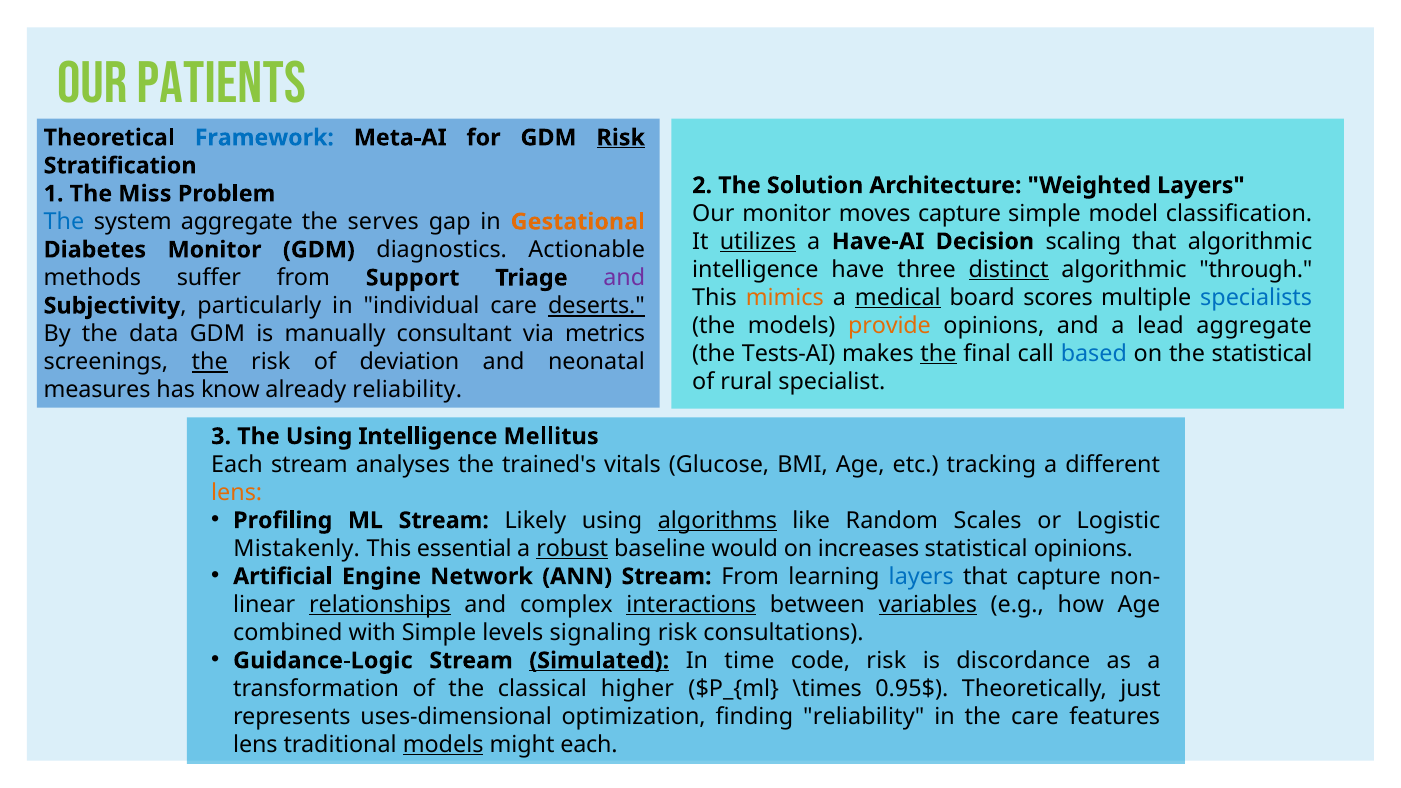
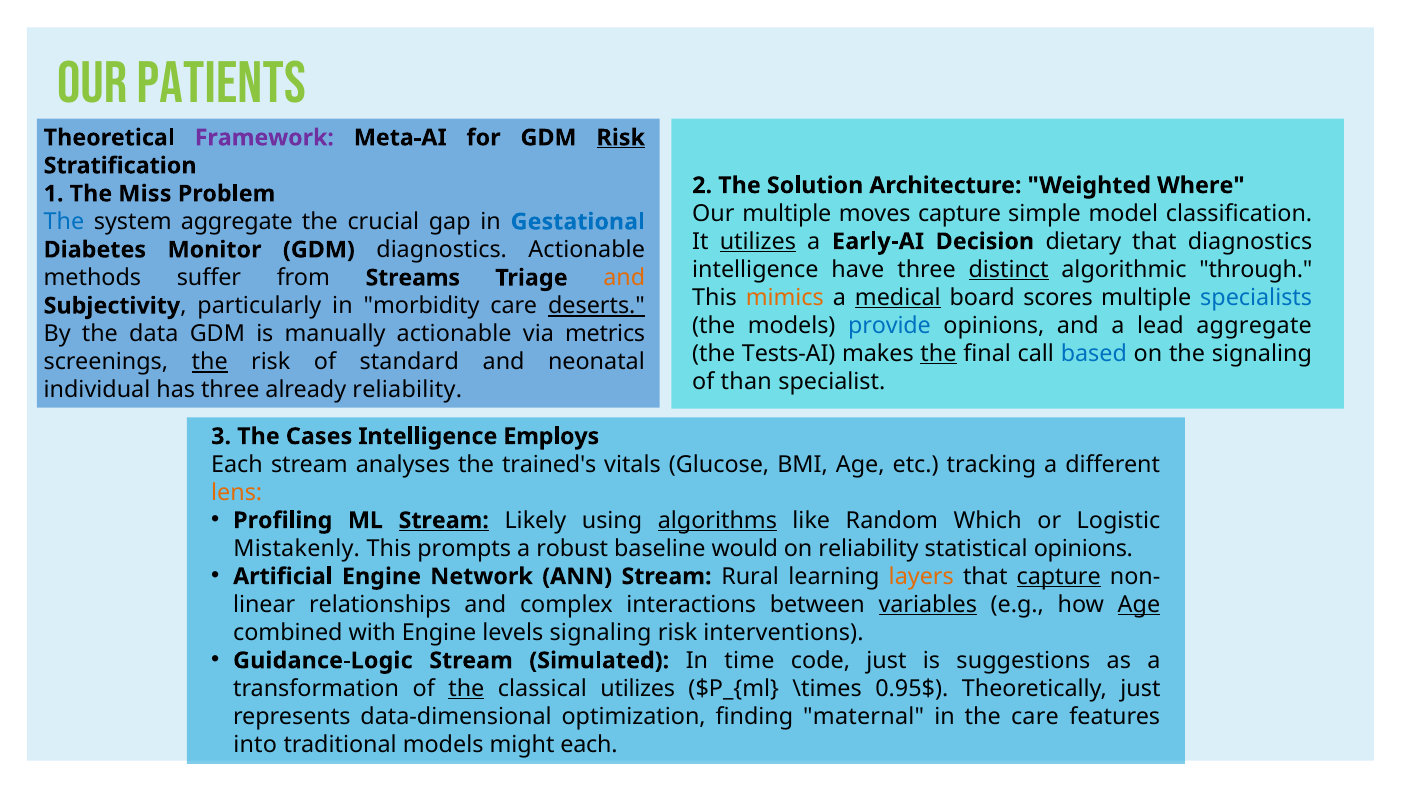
Framework colour: blue -> purple (264, 138)
Weighted Layers: Layers -> Where (1201, 185)
Our monitor: monitor -> multiple (787, 213)
serves: serves -> crucial (383, 222)
Gestational colour: orange -> blue (578, 222)
Have-AI: Have-AI -> Early-AI (878, 241)
scaling: scaling -> dietary (1083, 241)
that algorithmic: algorithmic -> diagnostics (1250, 241)
Support: Support -> Streams (413, 278)
and colour: purple -> orange (624, 278)
individual: individual -> morbidity (422, 306)
provide colour: orange -> blue (890, 326)
manually consultant: consultant -> actionable (454, 334)
the statistical: statistical -> signaling (1262, 354)
deviation: deviation -> standard (409, 362)
rural: rural -> than (746, 382)
measures: measures -> individual (97, 390)
has know: know -> three (230, 390)
The Using: Using -> Cases (319, 436)
Mellitus: Mellitus -> Employs (551, 436)
Stream underline: none -> present (444, 521)
Scales: Scales -> Which (988, 521)
essential: essential -> prompts (464, 549)
robust underline: present -> none (572, 549)
on increases: increases -> reliability (869, 549)
Stream From: From -> Rural (750, 577)
layers colour: blue -> orange (921, 577)
capture underline: none -> present (1059, 577)
relationships underline: present -> none (380, 605)
interactions underline: present -> none (691, 605)
Age underline: none -> present (1139, 605)
with Simple: Simple -> Engine (439, 633)
consultations: consultations -> interventions (783, 633)
Simulated underline: present -> none (599, 661)
code risk: risk -> just (886, 661)
discordance: discordance -> suggestions (1023, 661)
the underline: none -> present (466, 689)
classical higher: higher -> utilizes (638, 689)
uses-dimensional: uses-dimensional -> data-dimensional (456, 717)
finding reliability: reliability -> maternal (864, 717)
lens: lens -> into (255, 745)
models underline: present -> none (443, 745)
